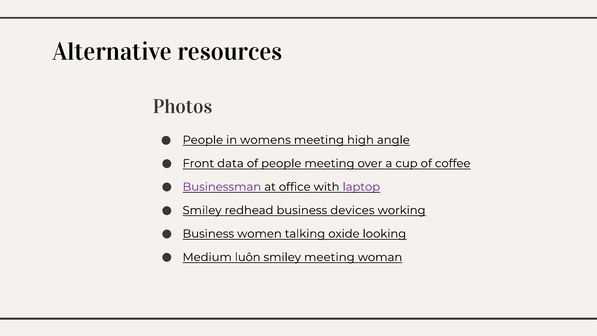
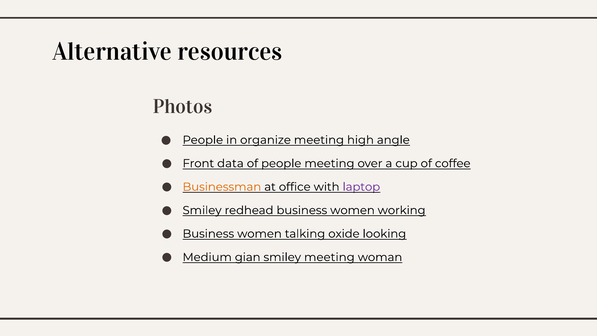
womens: womens -> organize (265, 140)
Businessman colour: purple -> orange (222, 187)
redhead business devices: devices -> women (353, 210)
luôn: luôn -> gian (248, 257)
